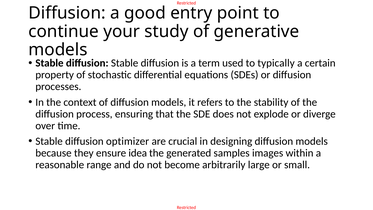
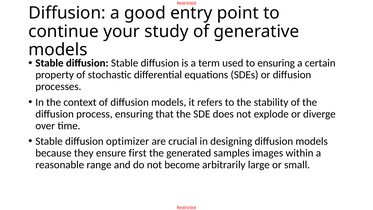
to typically: typically -> ensuring (276, 63)
idea: idea -> first (138, 153)
